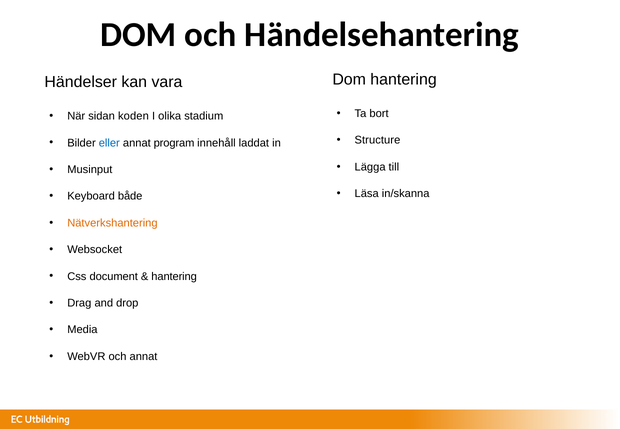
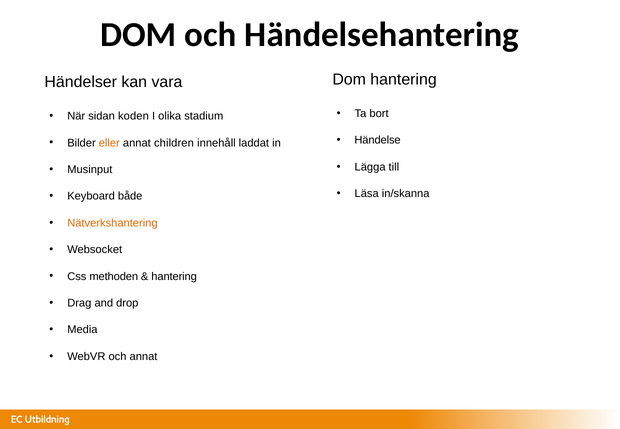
Structure: Structure -> Händelse (378, 140)
eller colour: blue -> orange (109, 143)
program: program -> children (174, 143)
document: document -> methoden (114, 277)
